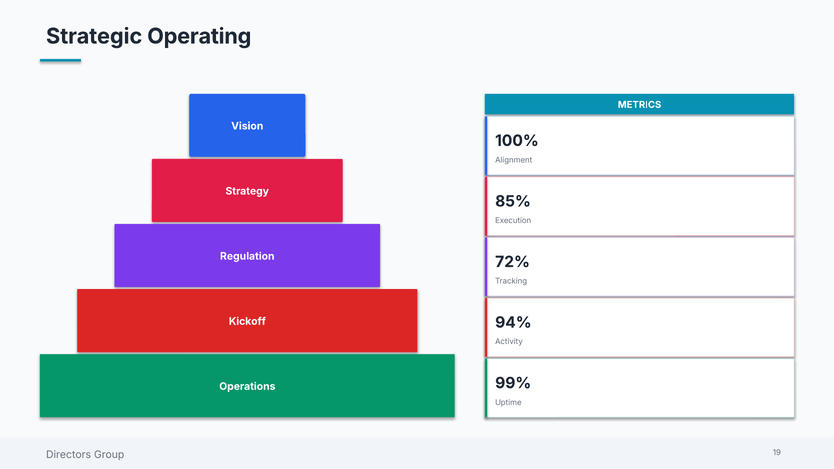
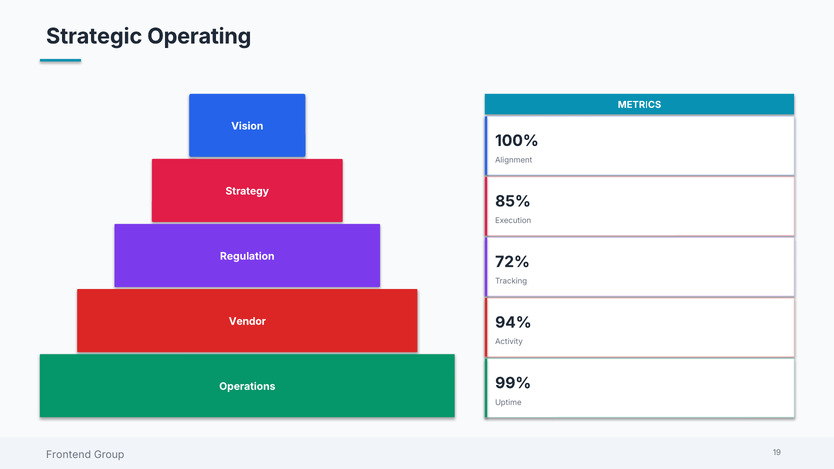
Kickoff: Kickoff -> Vendor (247, 321)
Directors: Directors -> Frontend (69, 455)
